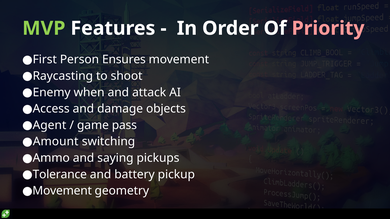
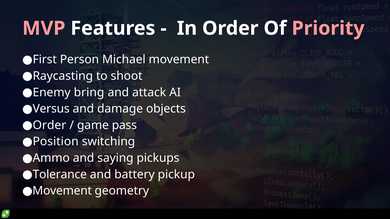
MVP colour: light green -> pink (44, 28)
Ensures: Ensures -> Michael (124, 60)
when: when -> bring (89, 92)
Access: Access -> Versus (51, 109)
Agent: Agent -> Order (49, 125)
Amount: Amount -> Position (56, 142)
